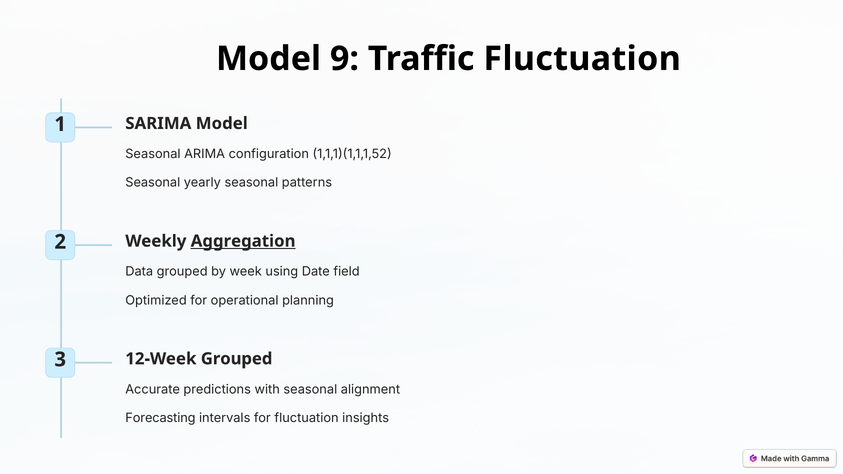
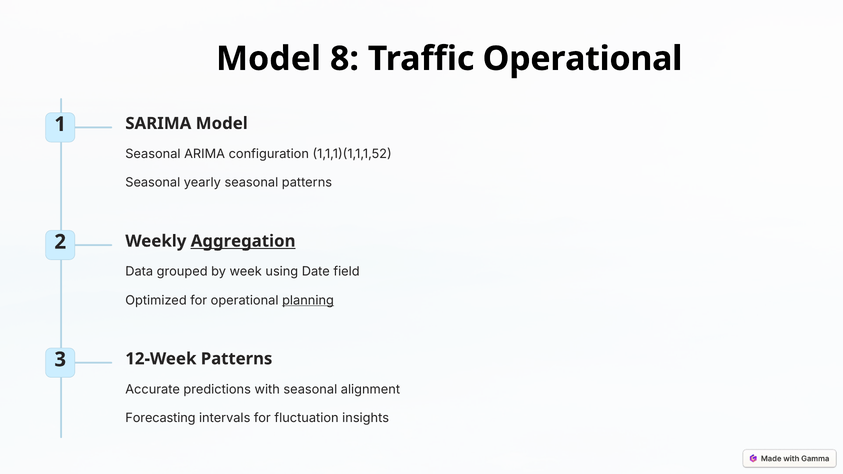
9: 9 -> 8 (344, 59)
Traffic Fluctuation: Fluctuation -> Operational (582, 59)
planning underline: none -> present (308, 300)
12-Week Grouped: Grouped -> Patterns (237, 359)
